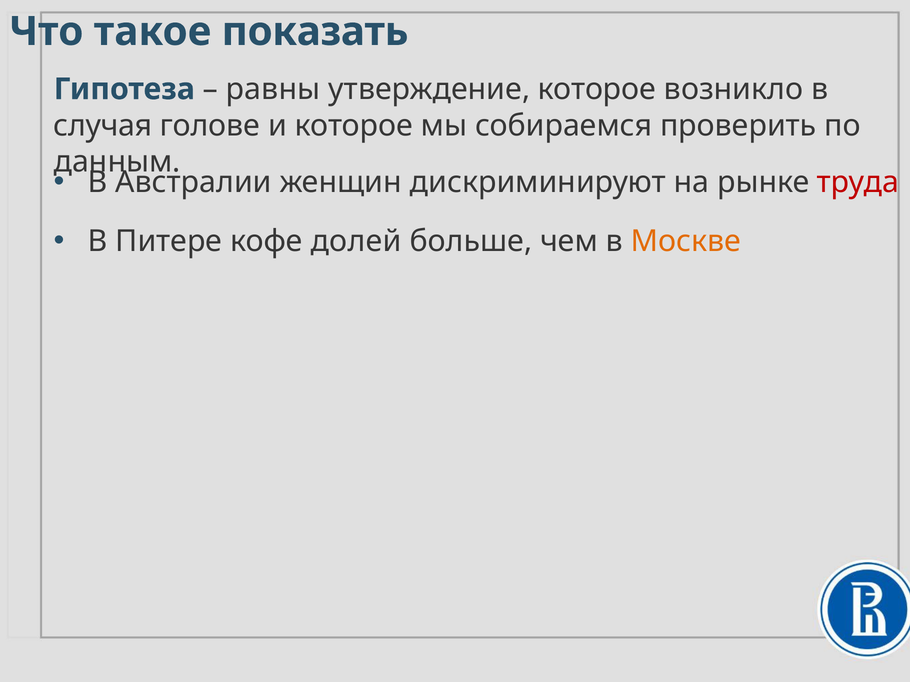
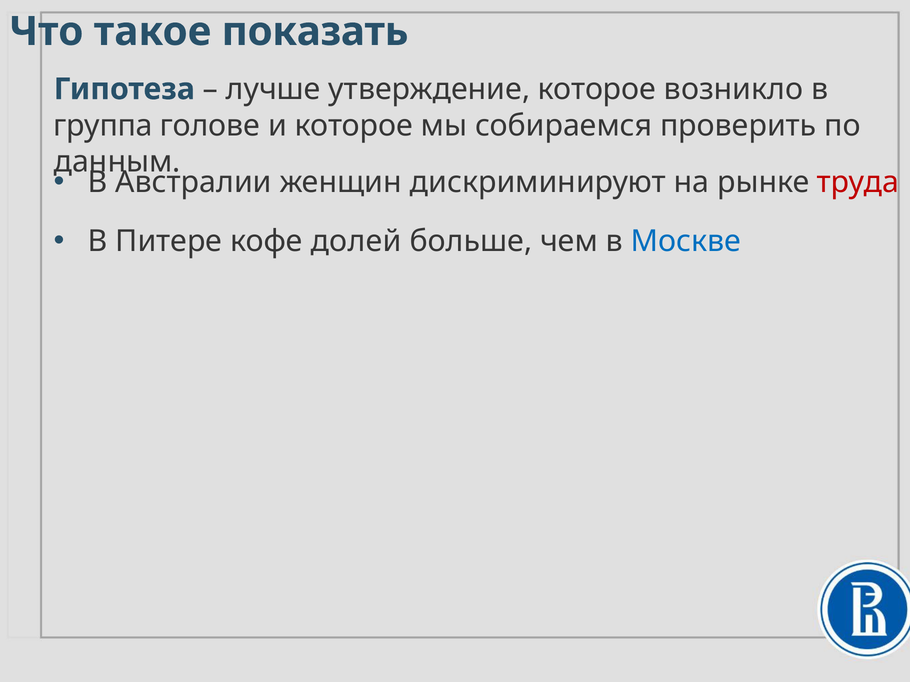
равны: равны -> лучше (273, 89)
случая: случая -> группа (103, 126)
Москве colour: orange -> blue (686, 242)
